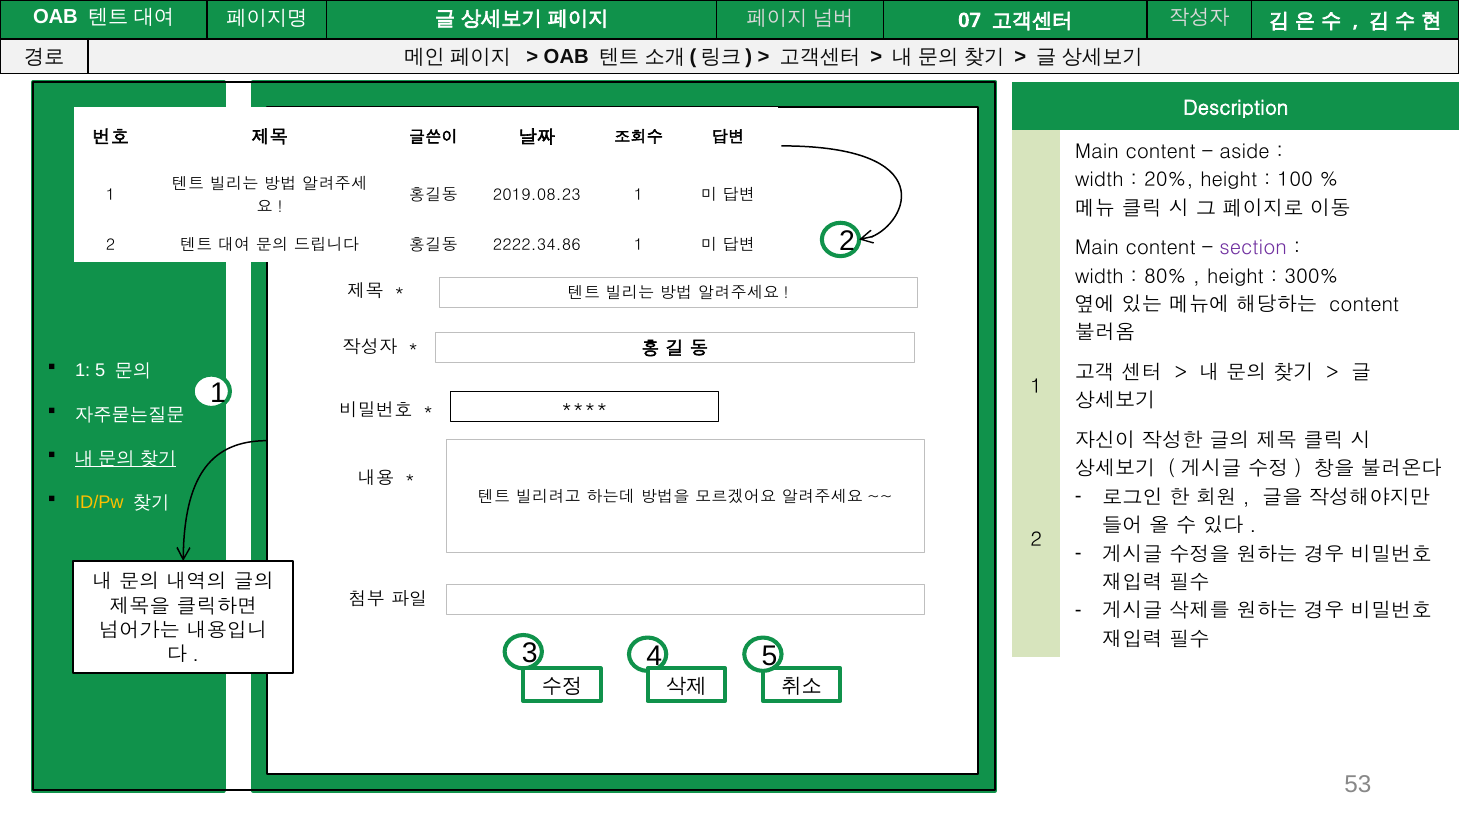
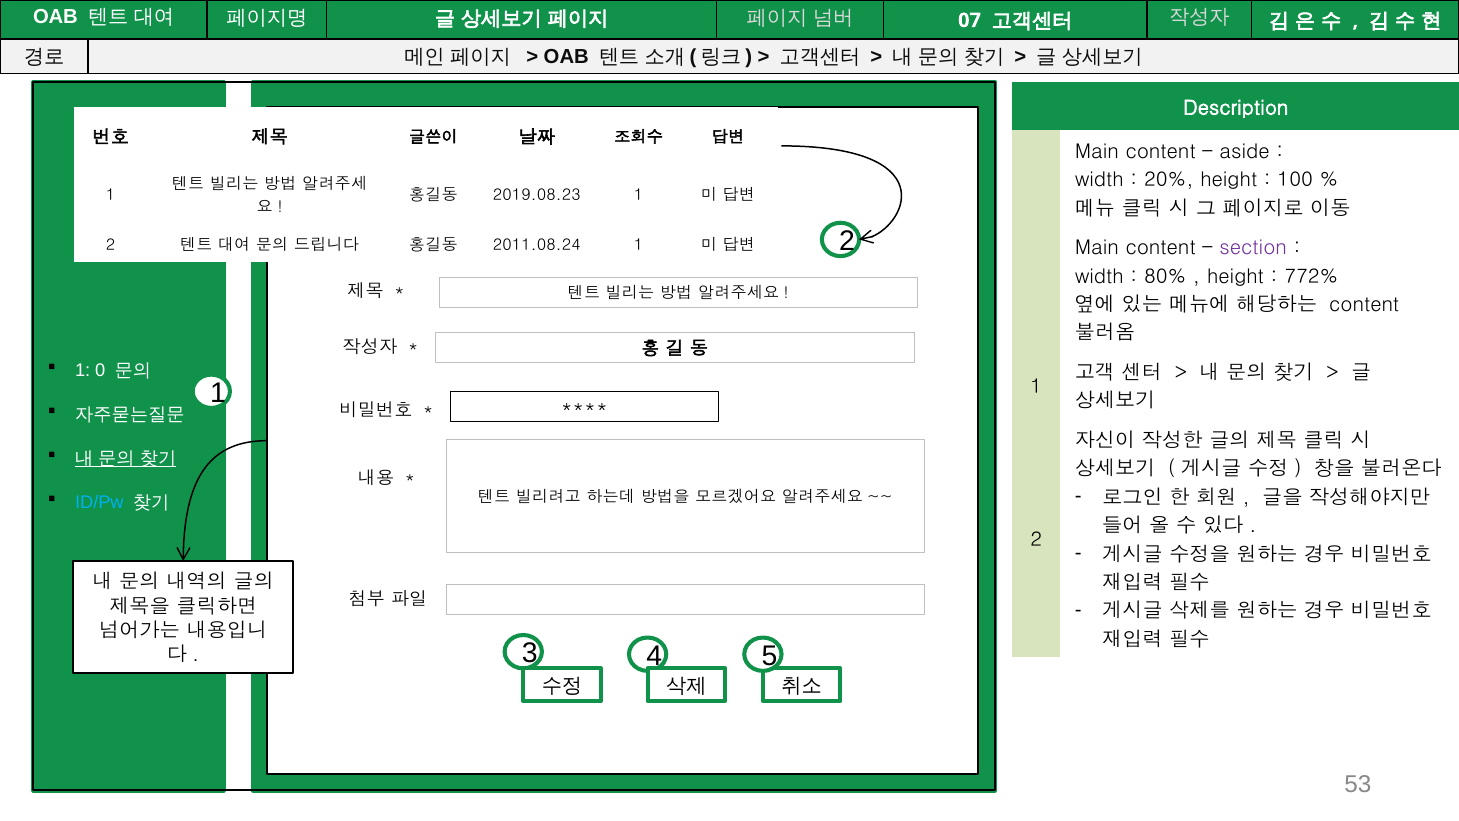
2222.34.86: 2222.34.86 -> 2011.08.24 (537, 245)
300%: 300% -> 772% (1311, 276)
1 5: 5 -> 0 (100, 370)
ID/Pw colour: yellow -> light blue (99, 502)
